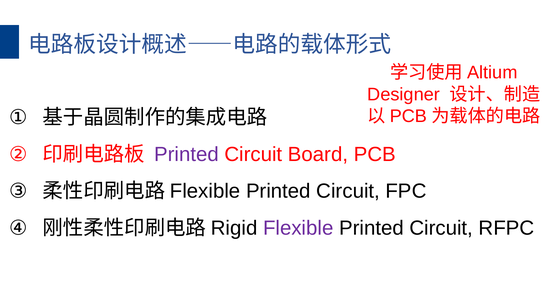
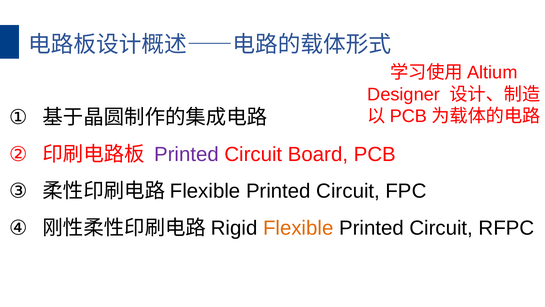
Flexible colour: purple -> orange (298, 228)
